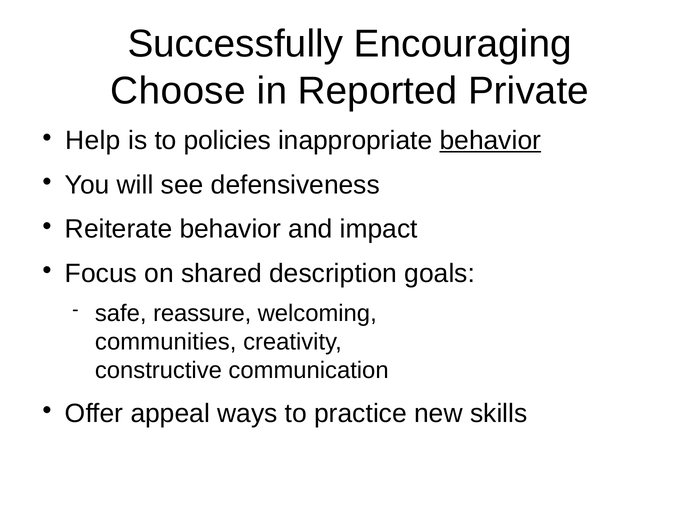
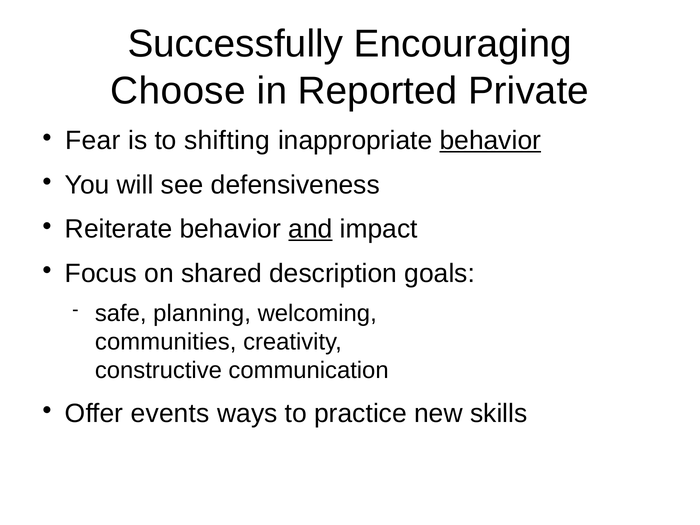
Help: Help -> Fear (93, 141)
policies: policies -> shifting (227, 141)
and underline: none -> present (310, 229)
reassure: reassure -> planning (202, 313)
appeal: appeal -> events (170, 413)
